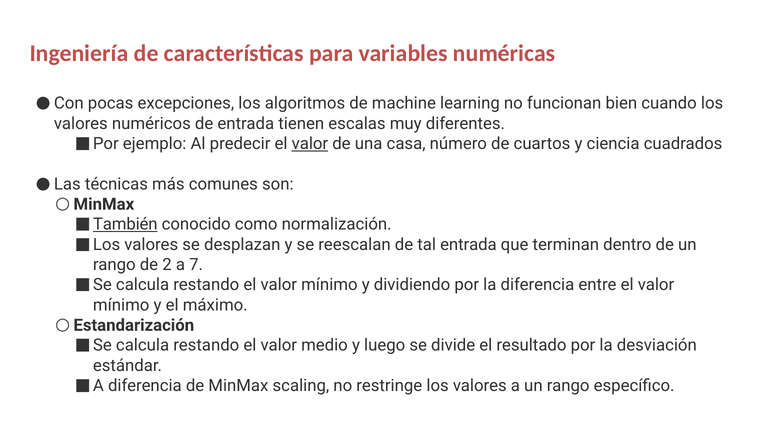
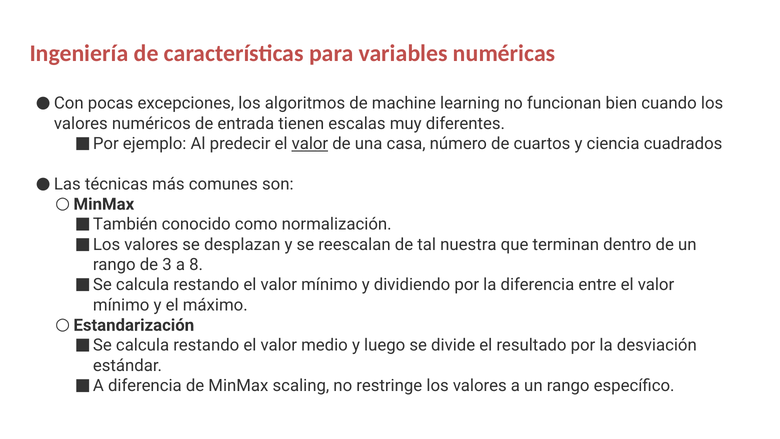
También underline: present -> none (125, 224)
tal entrada: entrada -> nuestra (468, 244)
2: 2 -> 3 (167, 265)
7: 7 -> 8 (196, 265)
